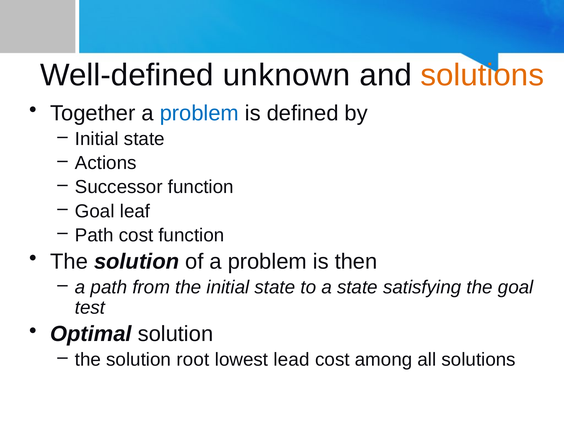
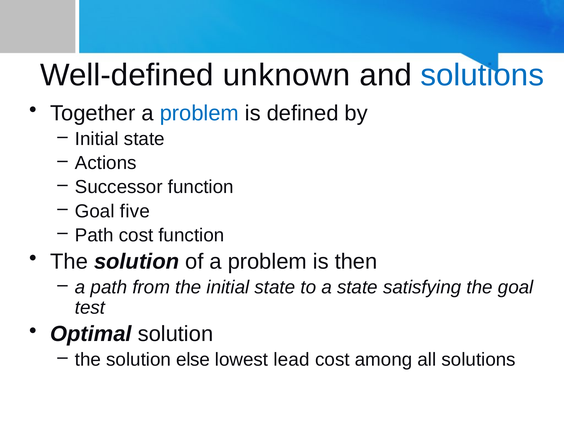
solutions colour: orange -> blue (482, 75)
leaf: leaf -> five (135, 211)
root: root -> else (193, 360)
